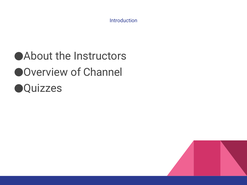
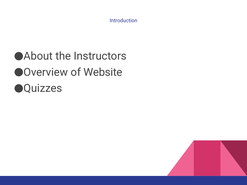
Channel: Channel -> Website (103, 72)
